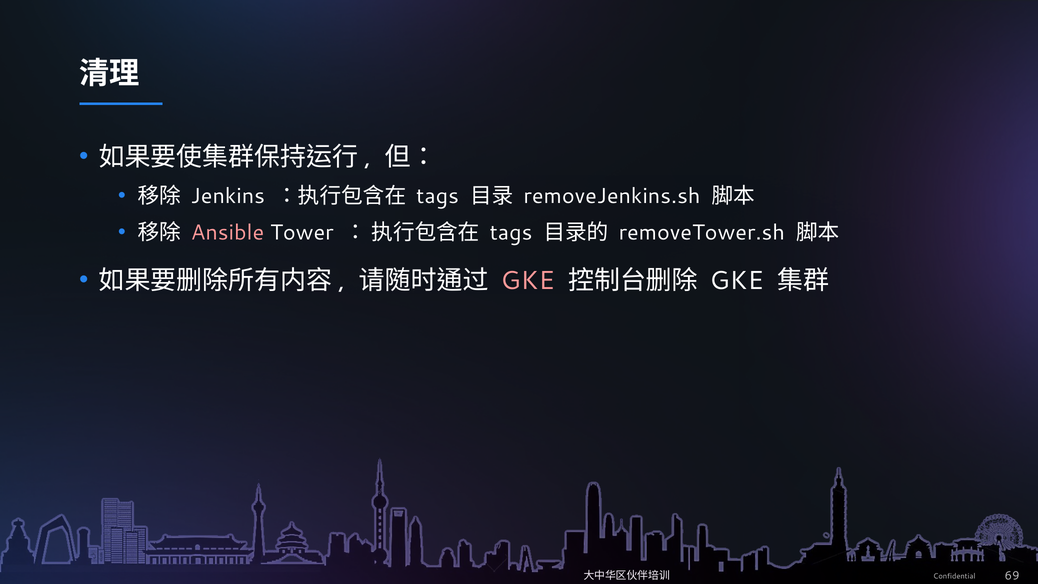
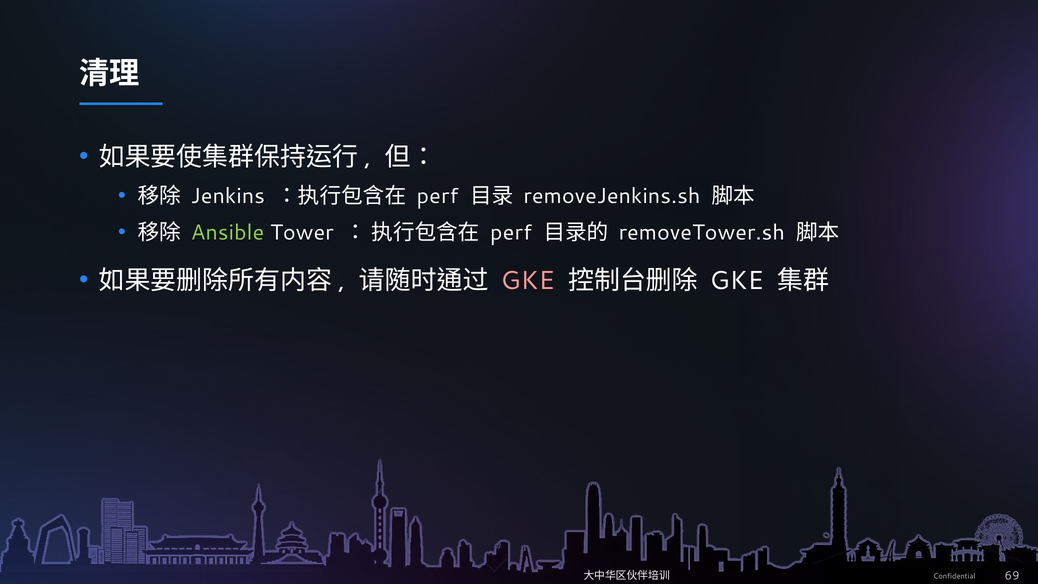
tags: tags -> perf (437, 196)
Ansible colour: pink -> light green (228, 233)
tags: tags -> perf (511, 233)
